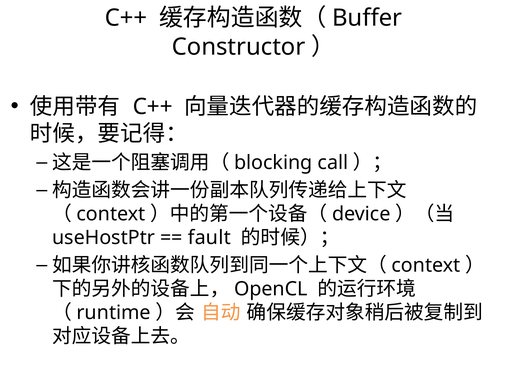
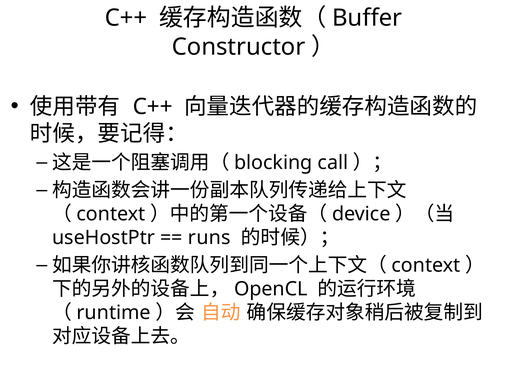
fault: fault -> runs (209, 237)
